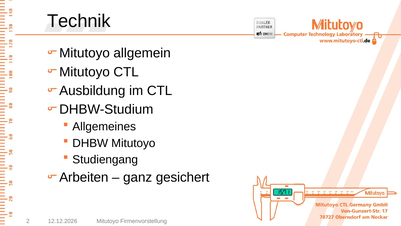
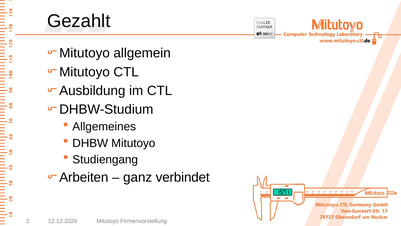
Technik: Technik -> Gezahlt (79, 21)
gesichert: gesichert -> verbindet (183, 177)
